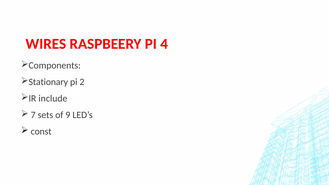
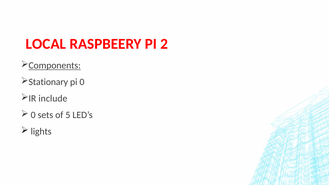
WIRES: WIRES -> LOCAL (46, 44)
4: 4 -> 2 (164, 44)
Components underline: none -> present (55, 66)
pi 2: 2 -> 0 (82, 82)
7: 7 -> 0 (33, 115)
9: 9 -> 5 (68, 115)
const: const -> lights (41, 132)
